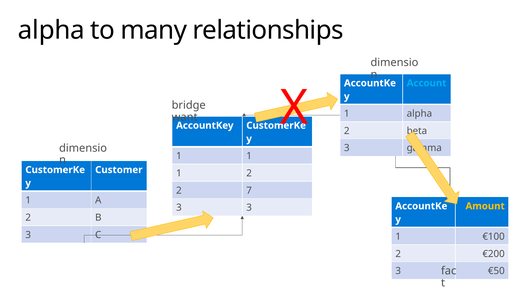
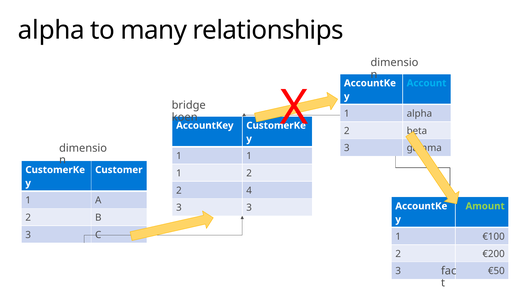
want: want -> koen (185, 117)
7: 7 -> 4 (249, 191)
Amount colour: yellow -> light green (485, 206)
